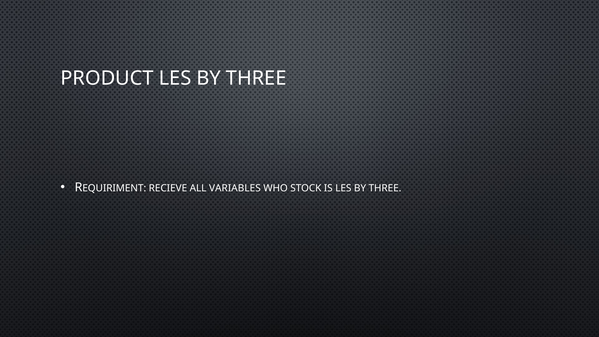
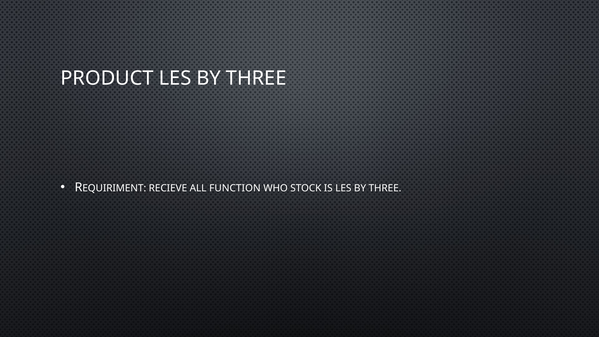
VARIABLES: VARIABLES -> FUNCTION (235, 188)
